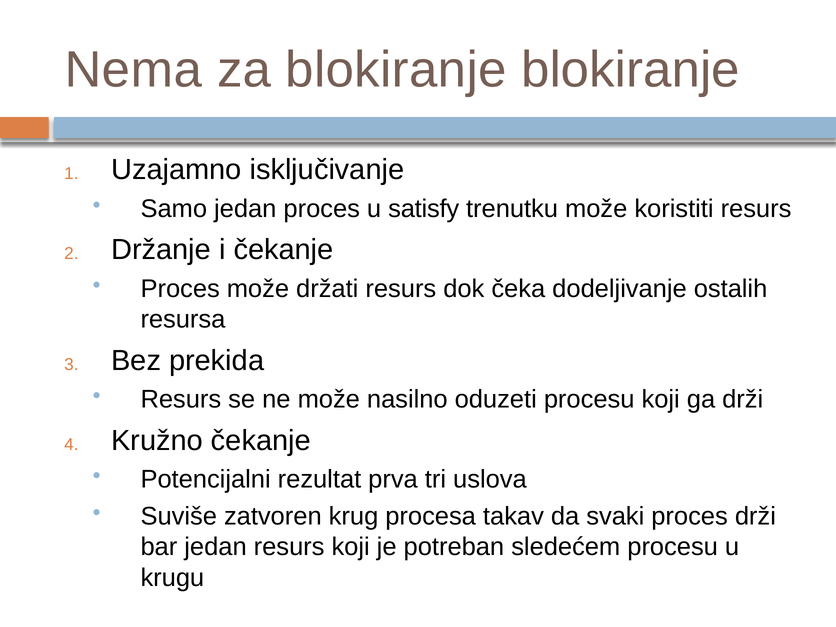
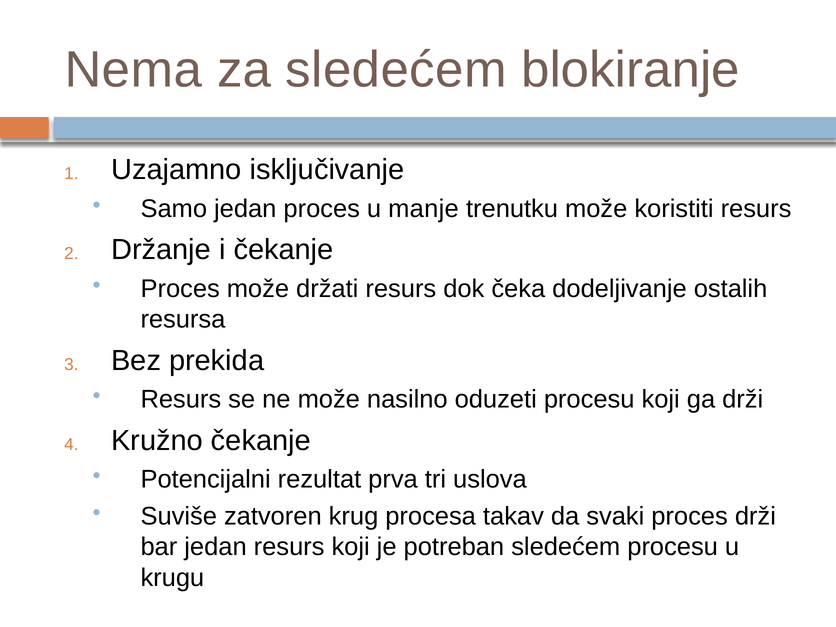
za blokiranje: blokiranje -> sledećem (396, 70)
satisfy: satisfy -> manje (423, 209)
